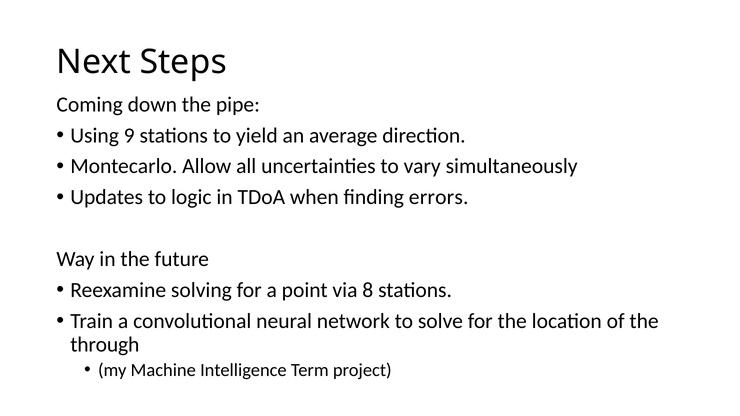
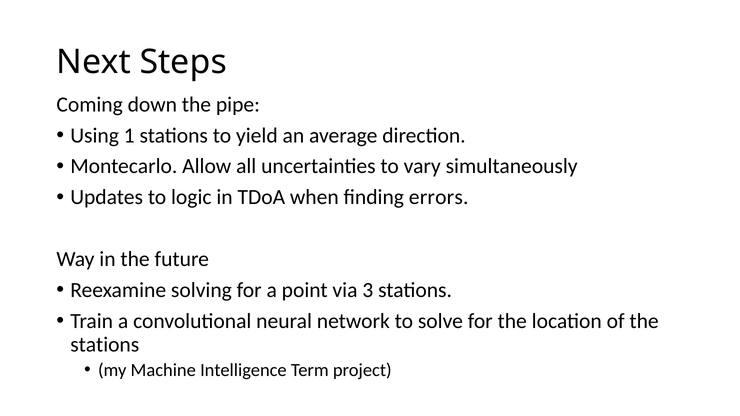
9: 9 -> 1 (129, 135)
8: 8 -> 3 (368, 290)
through: through -> stations (105, 345)
